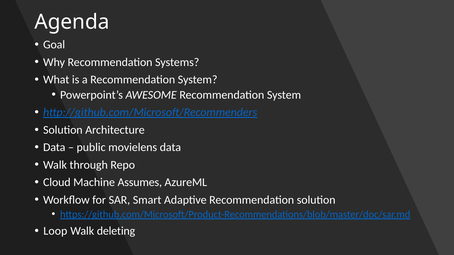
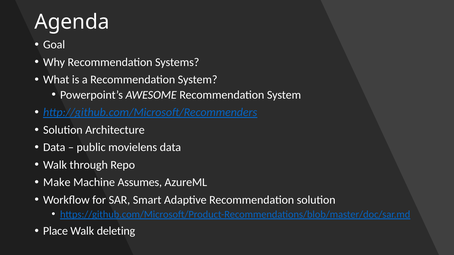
Cloud: Cloud -> Make (57, 183)
Loop: Loop -> Place (55, 231)
